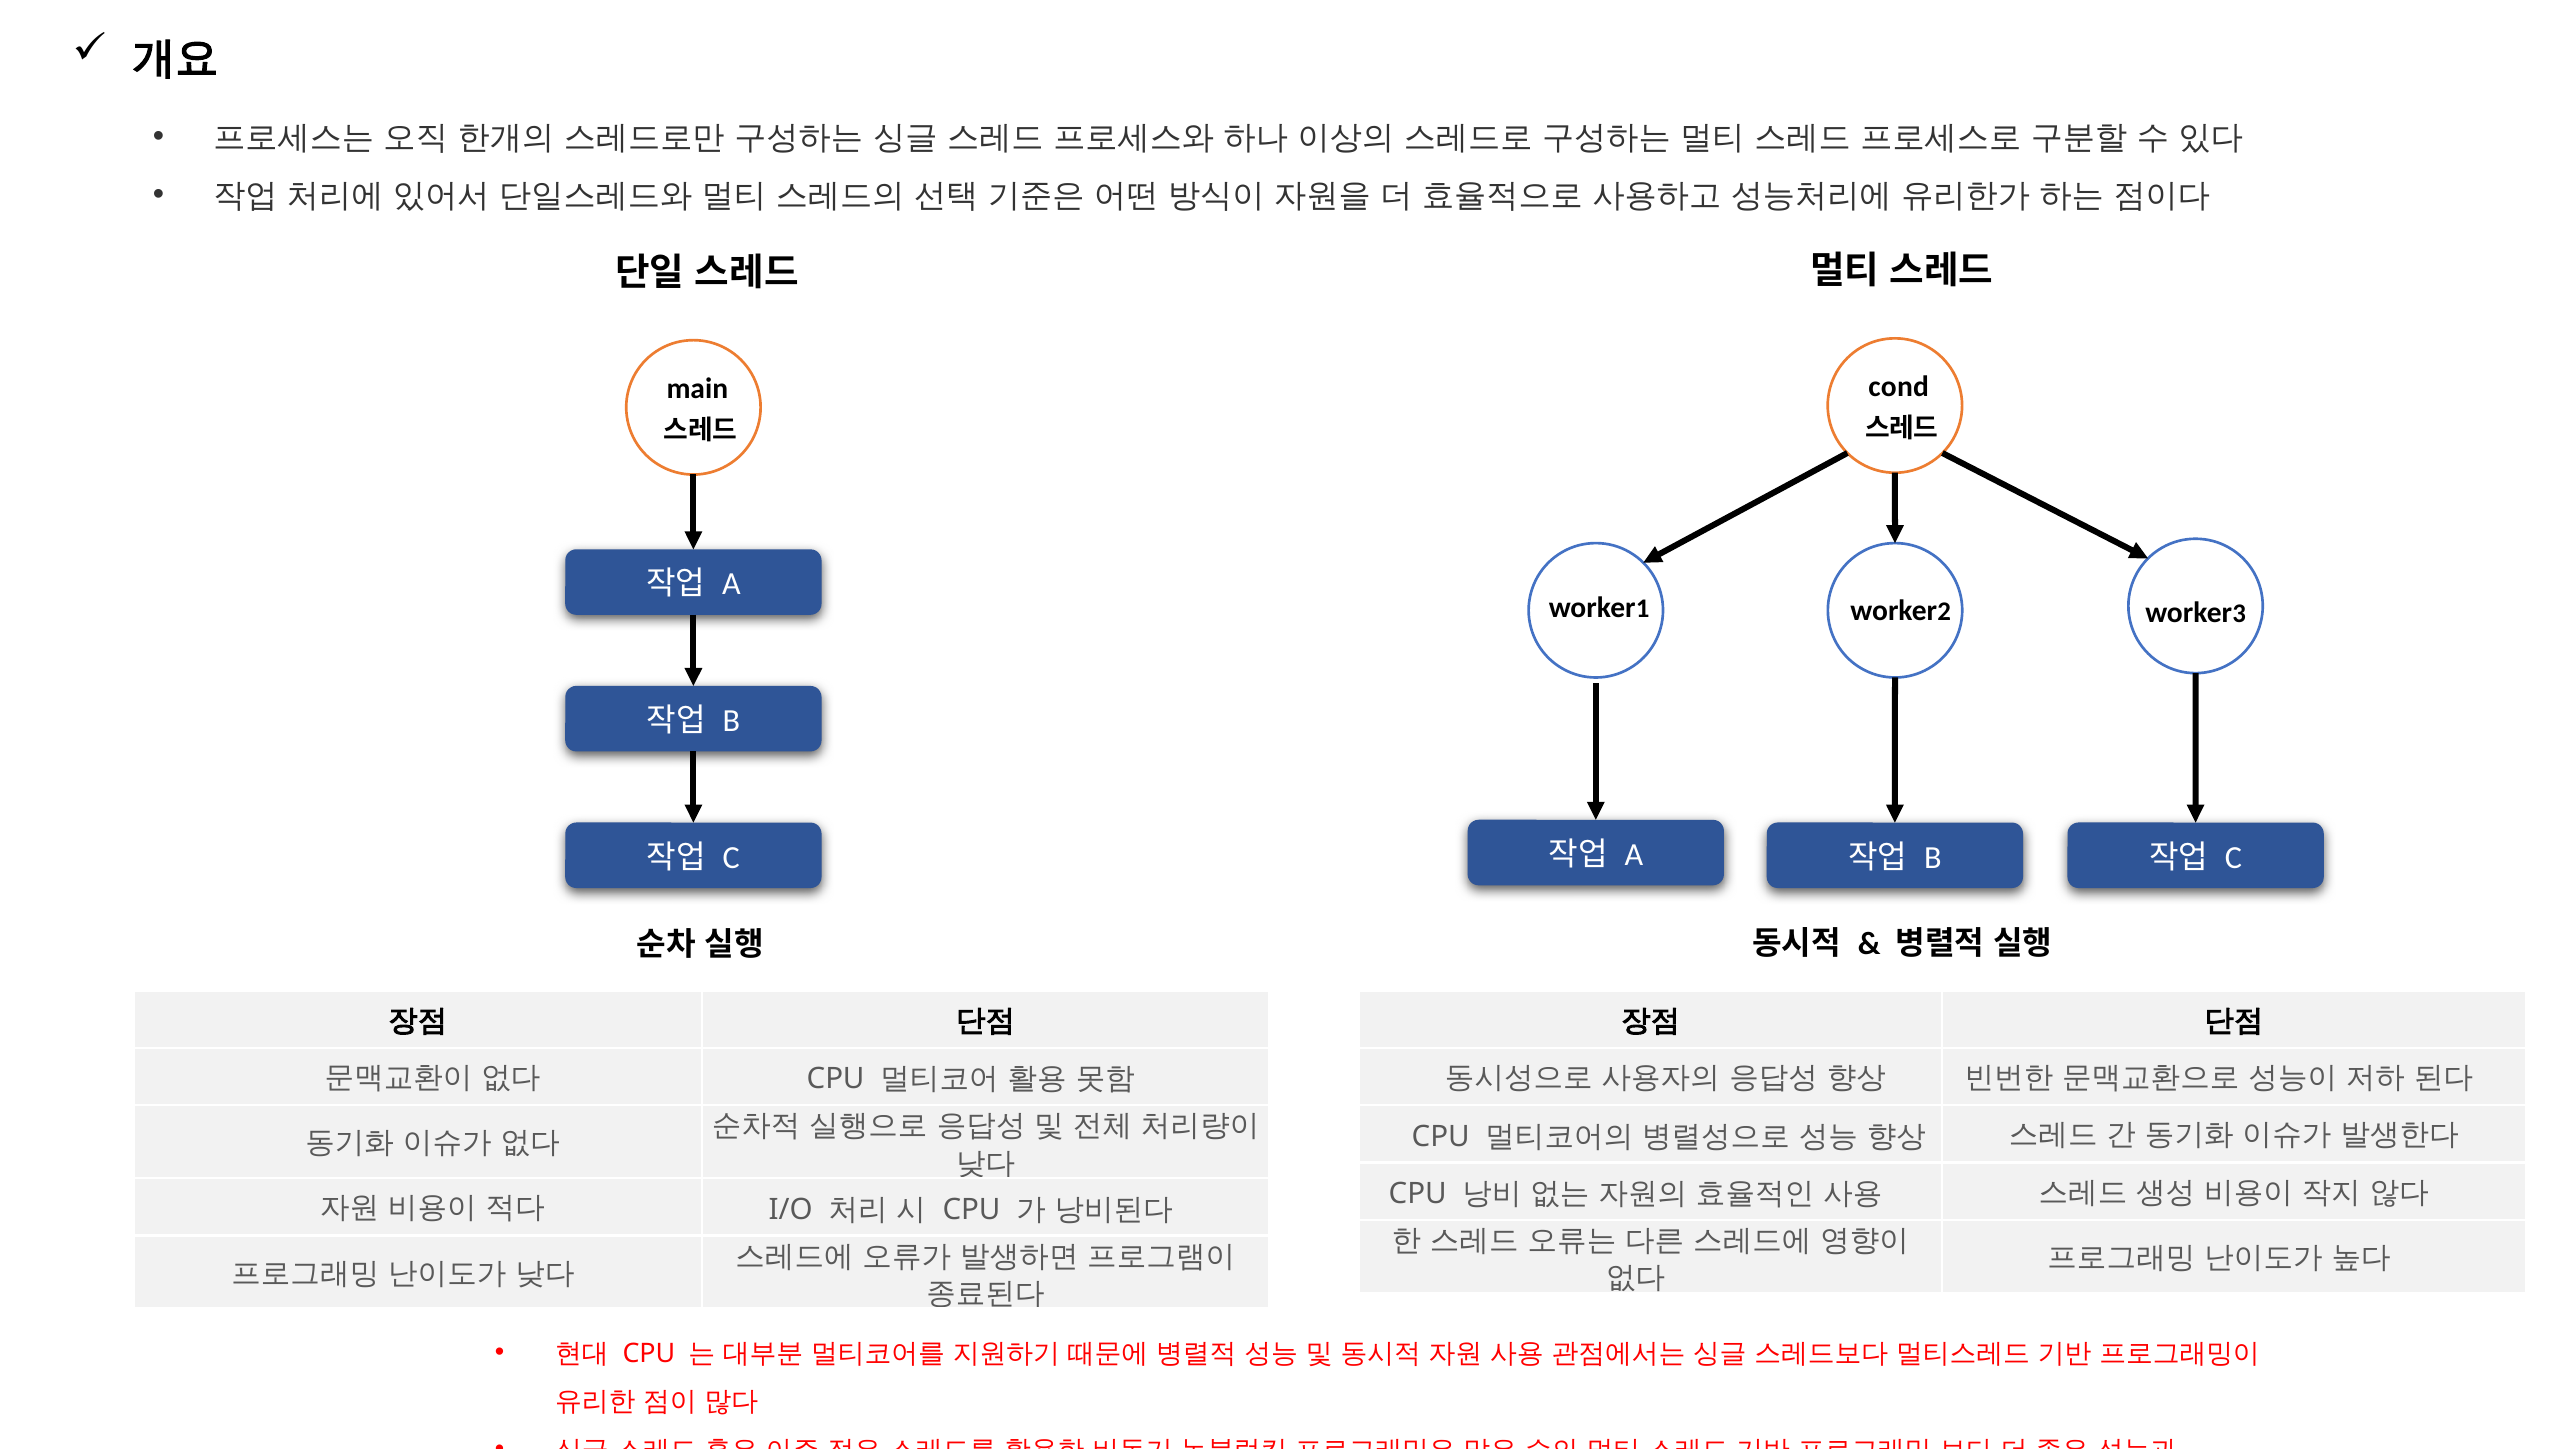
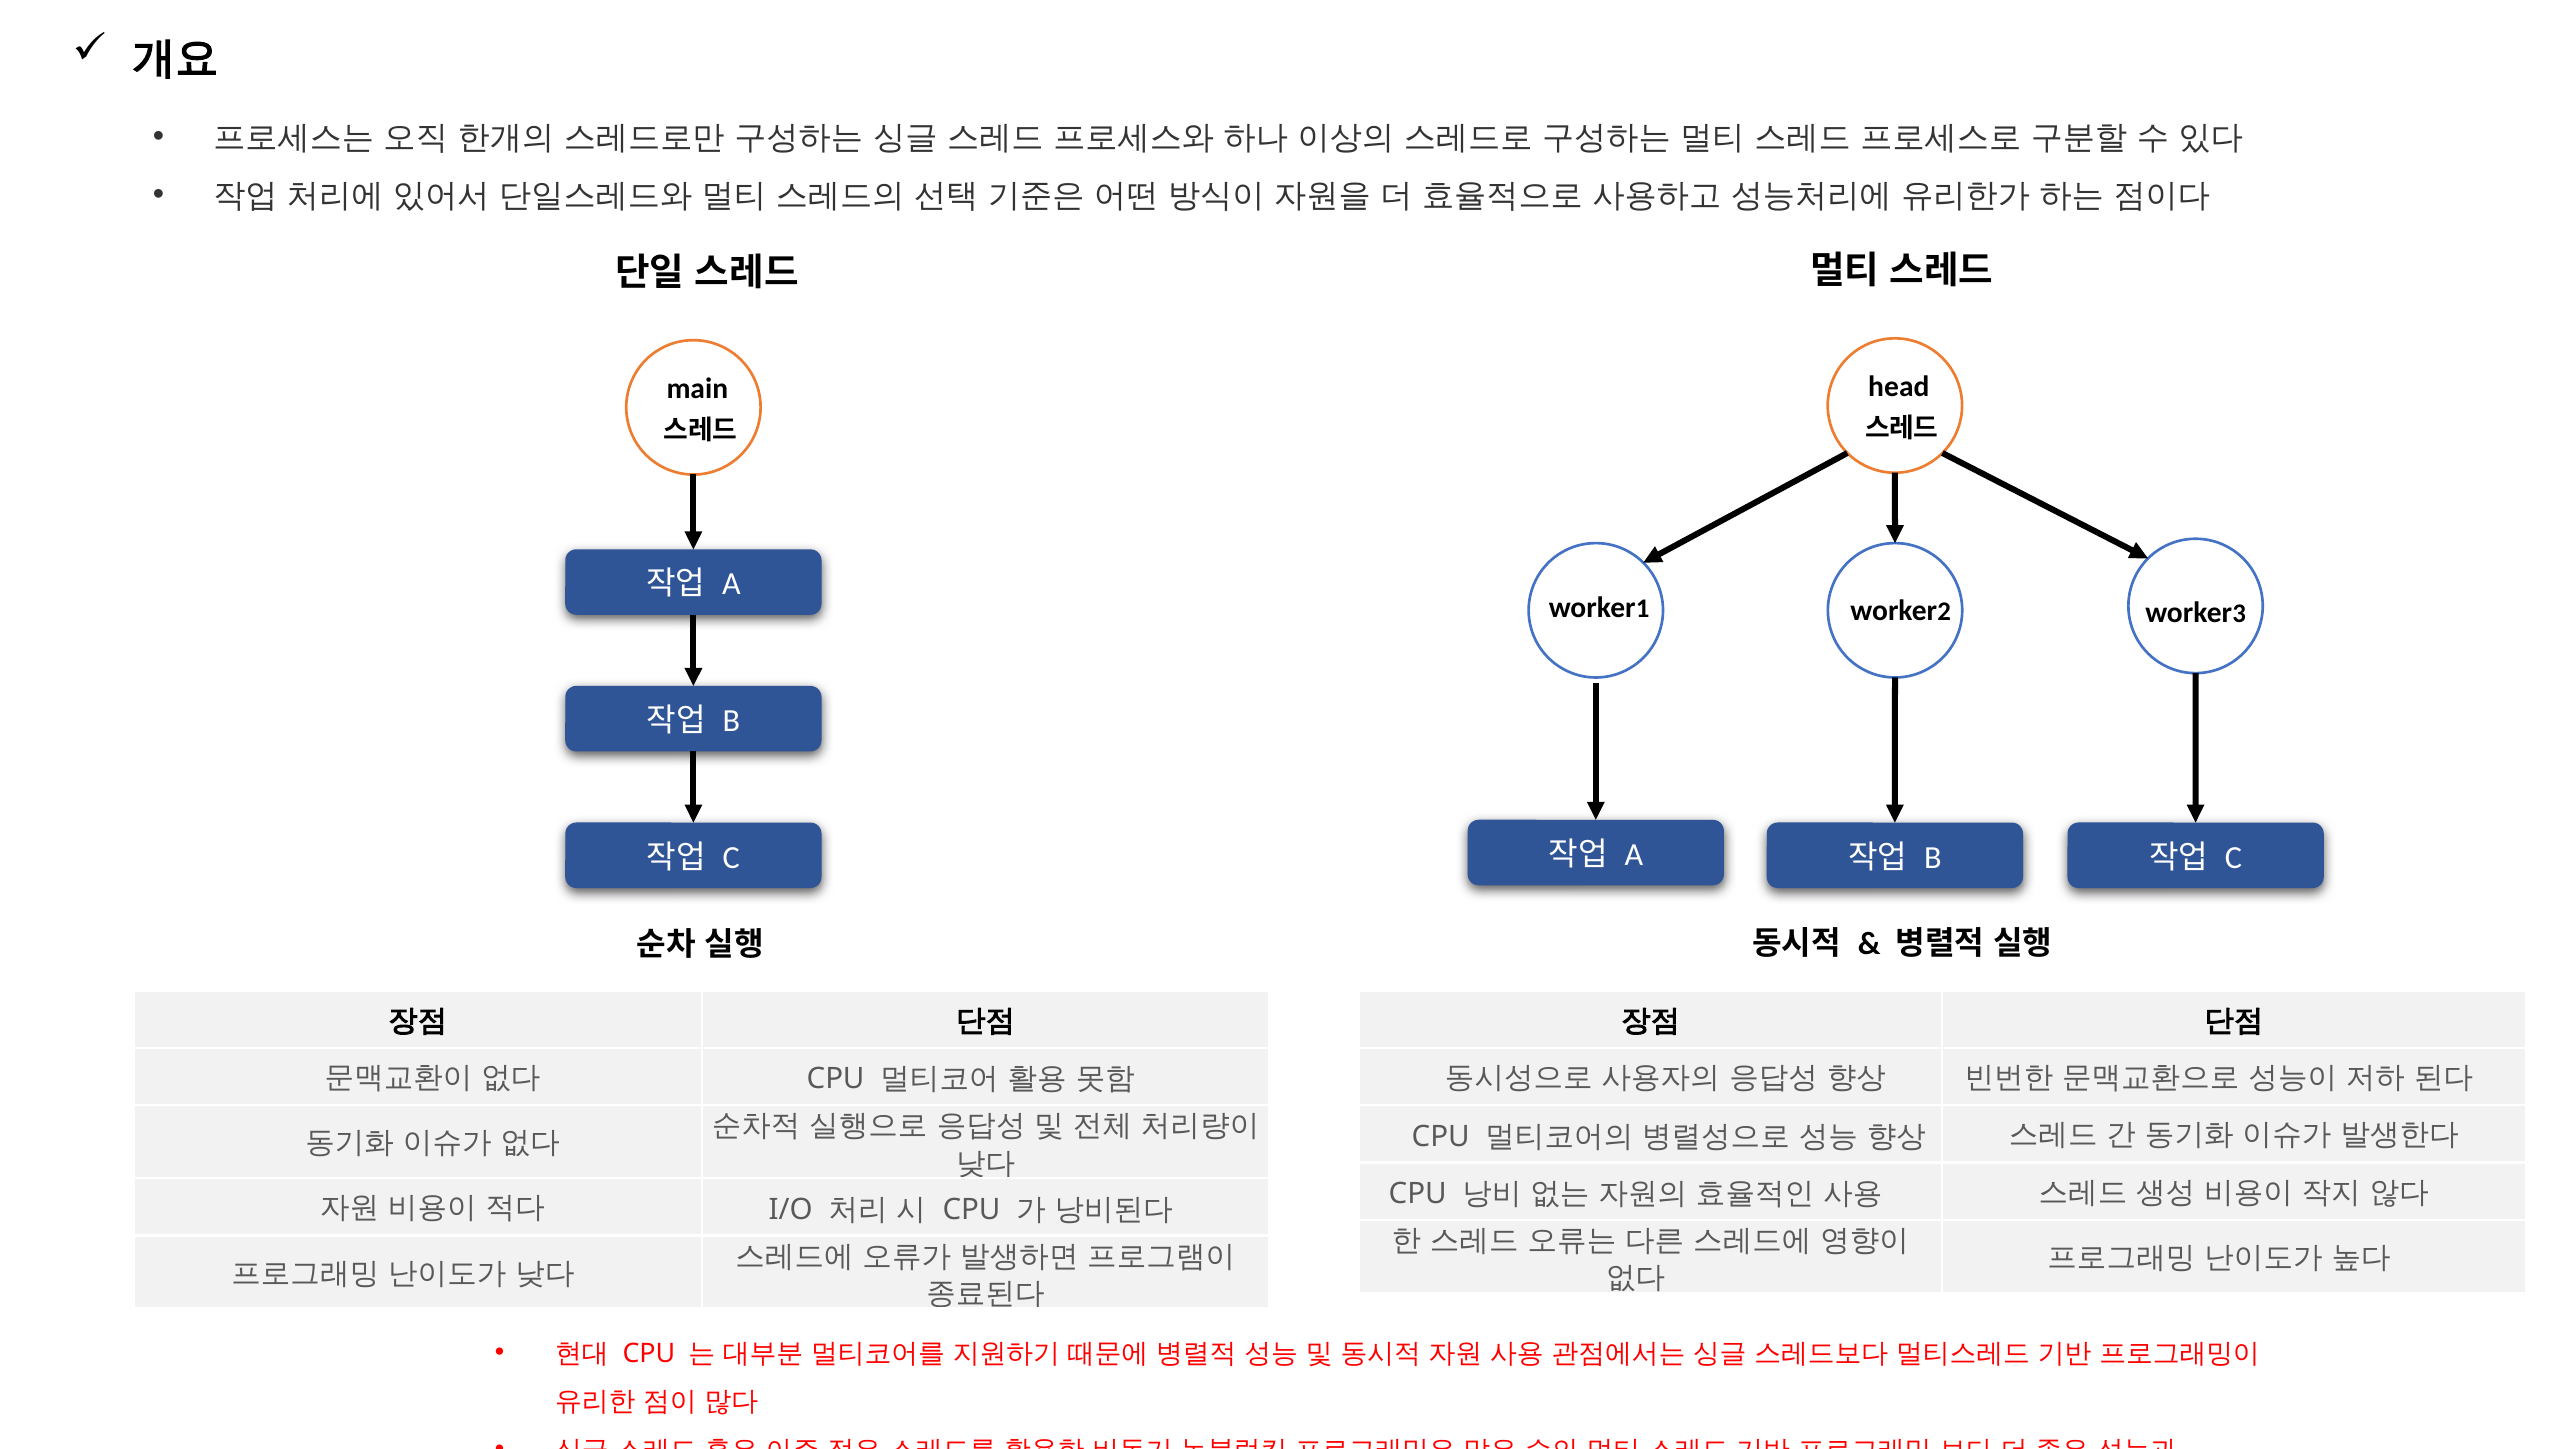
cond: cond -> head (1899, 387)
